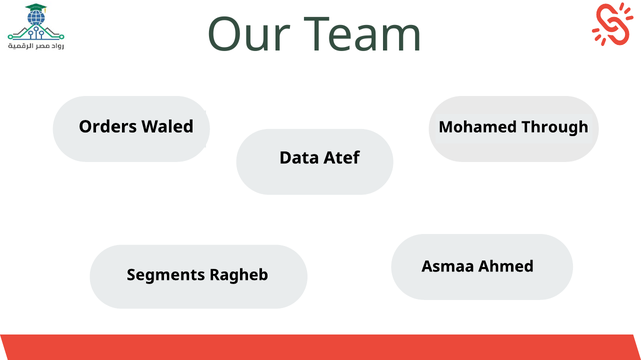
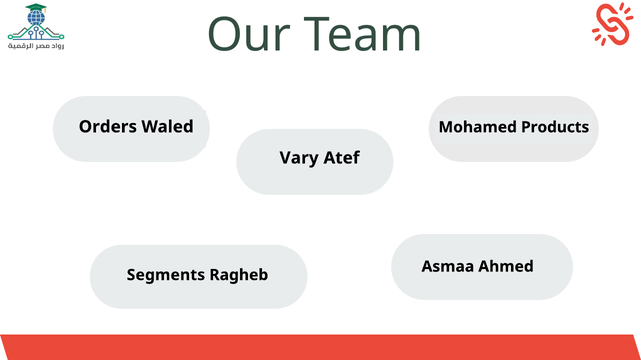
Through: Through -> Products (555, 127)
Data: Data -> Vary (299, 158)
